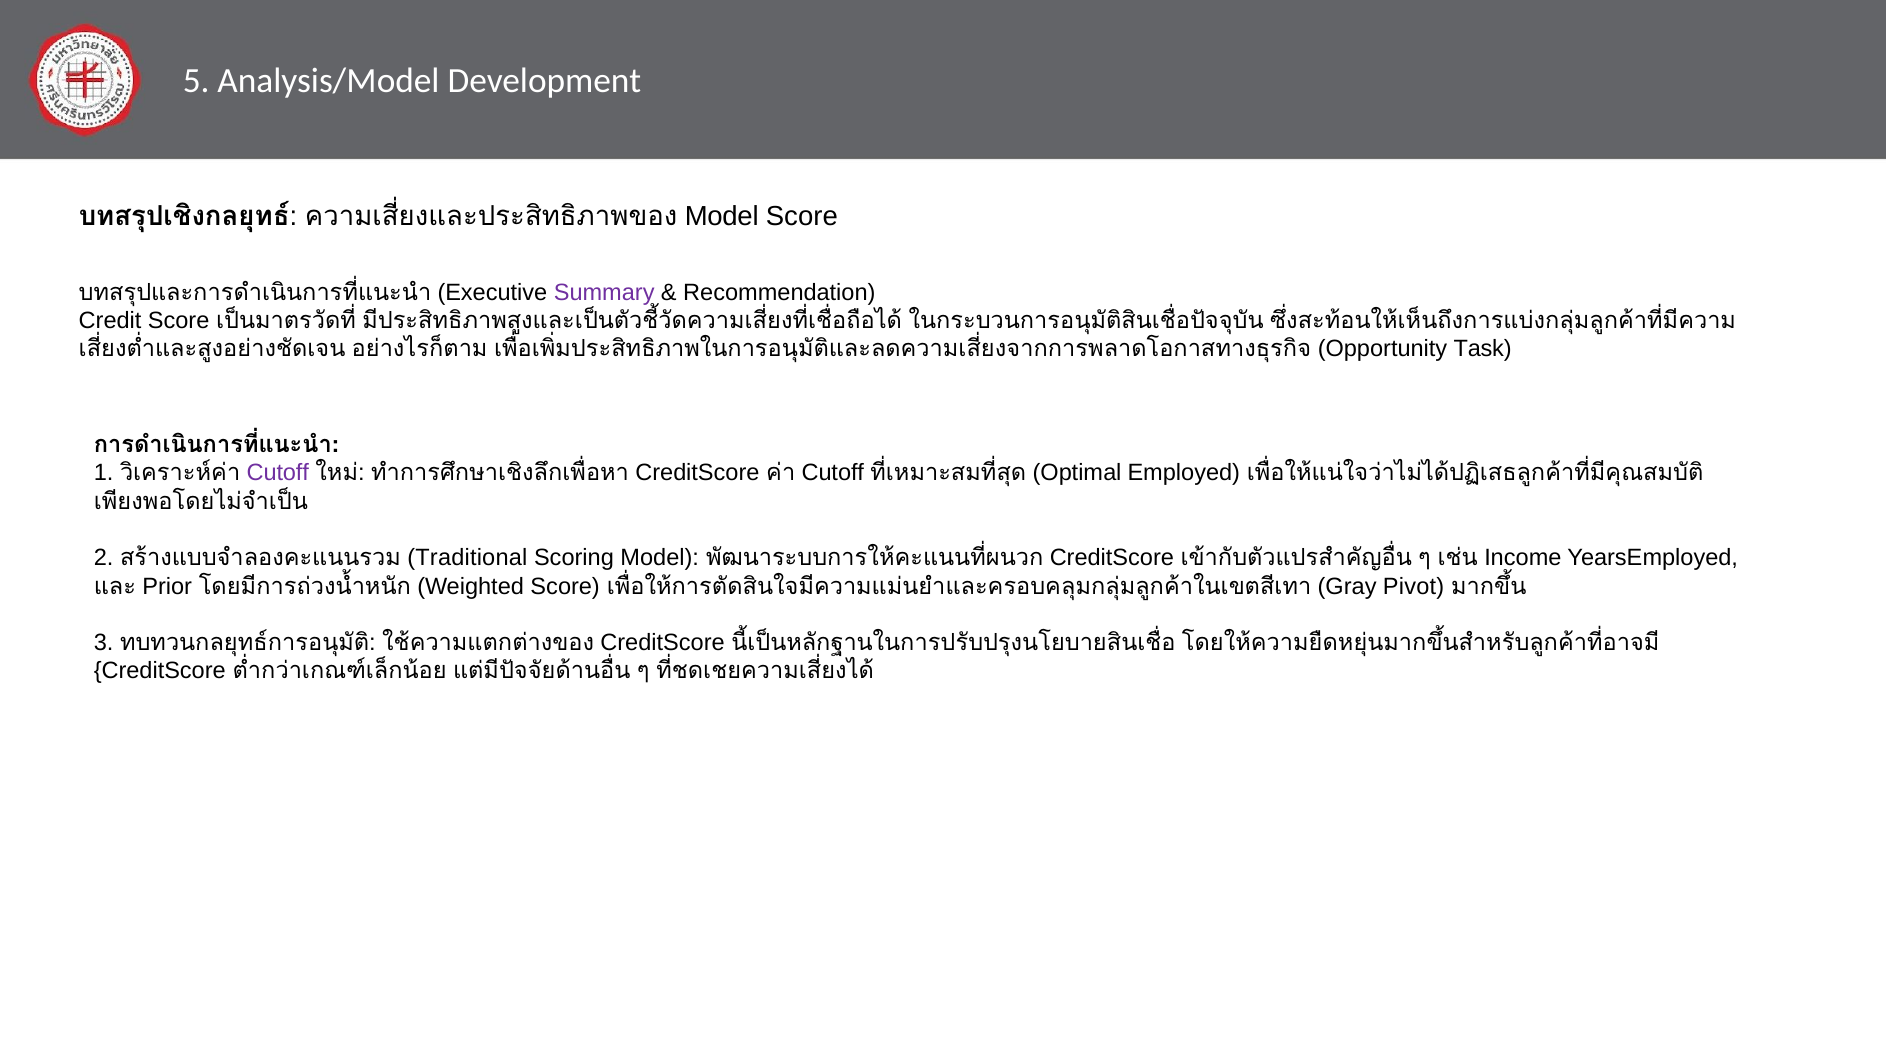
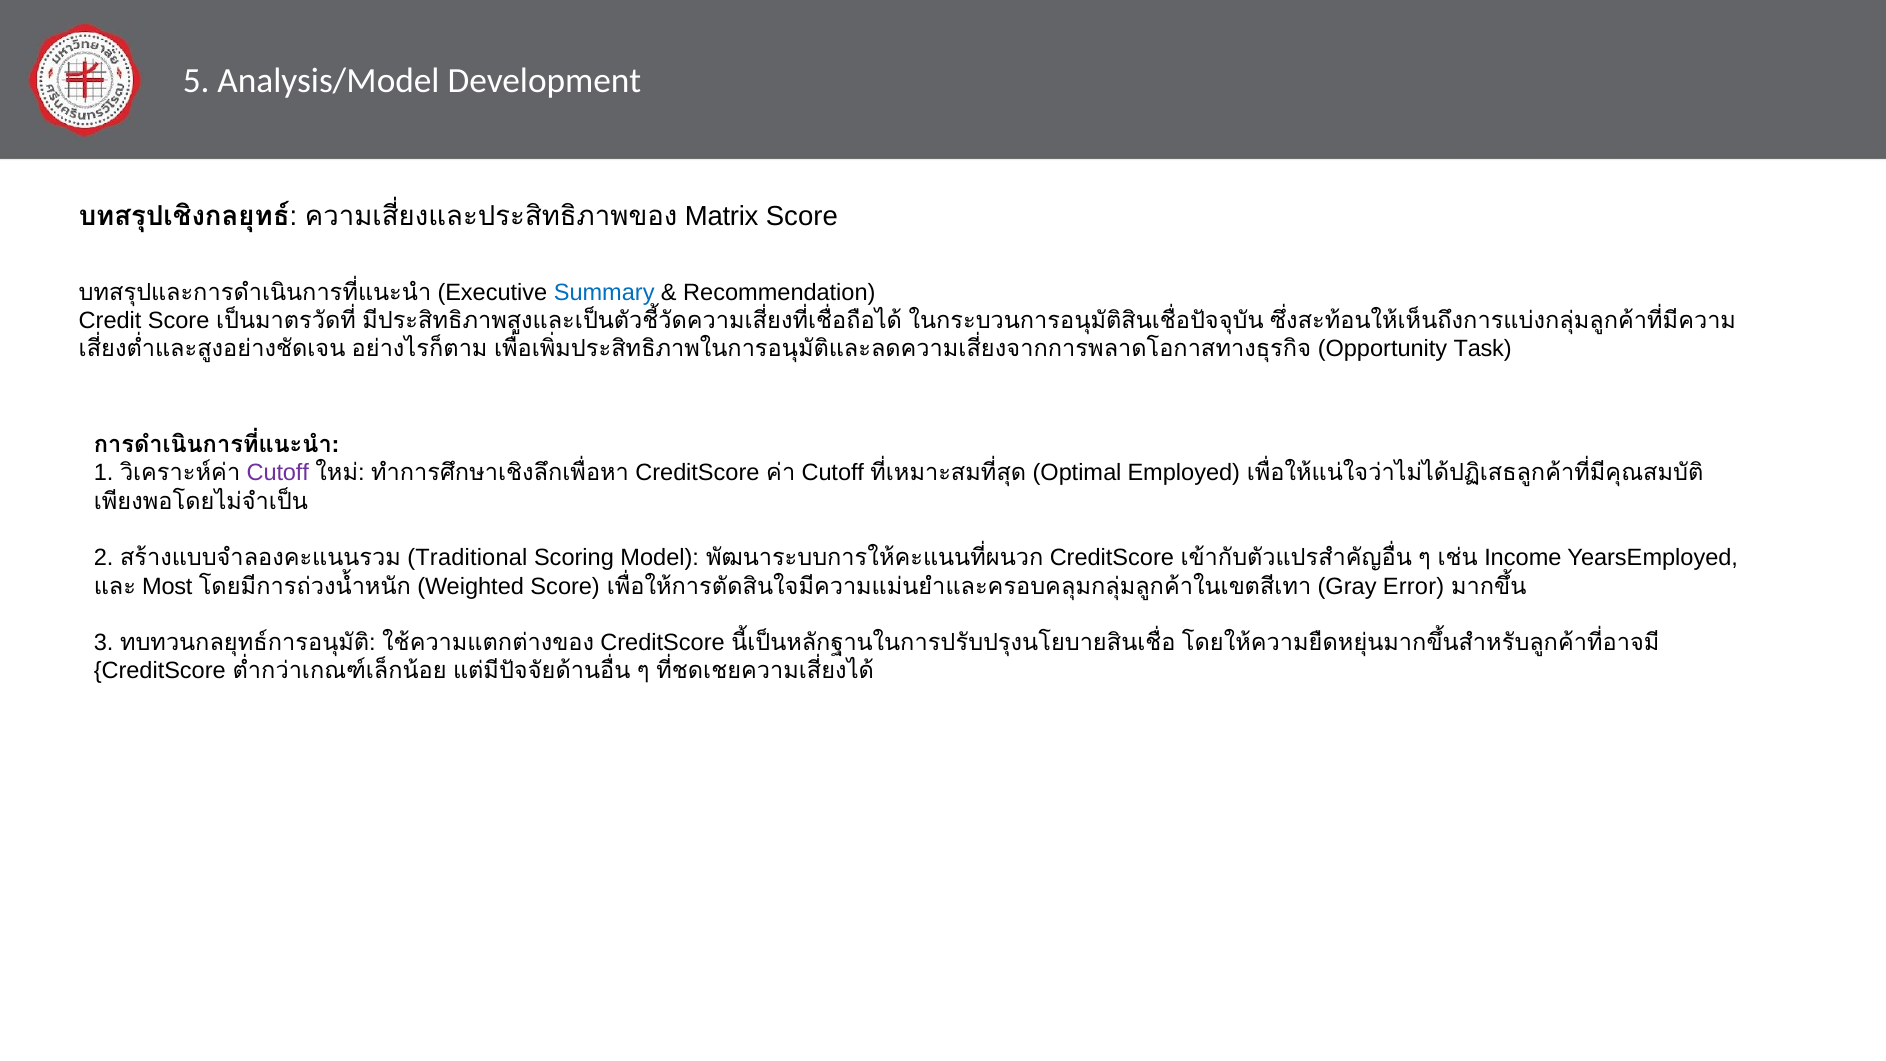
Model: Model -> Matrix (722, 216)
Summary colour: purple -> blue (604, 292)
Prior: Prior -> Most (167, 586)
Pivot: Pivot -> Error (1414, 586)
